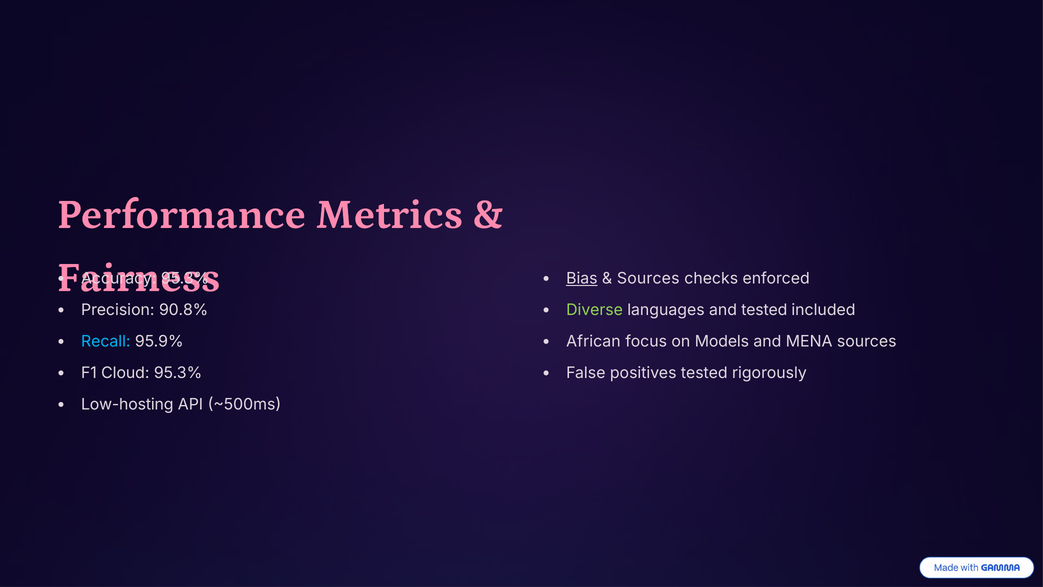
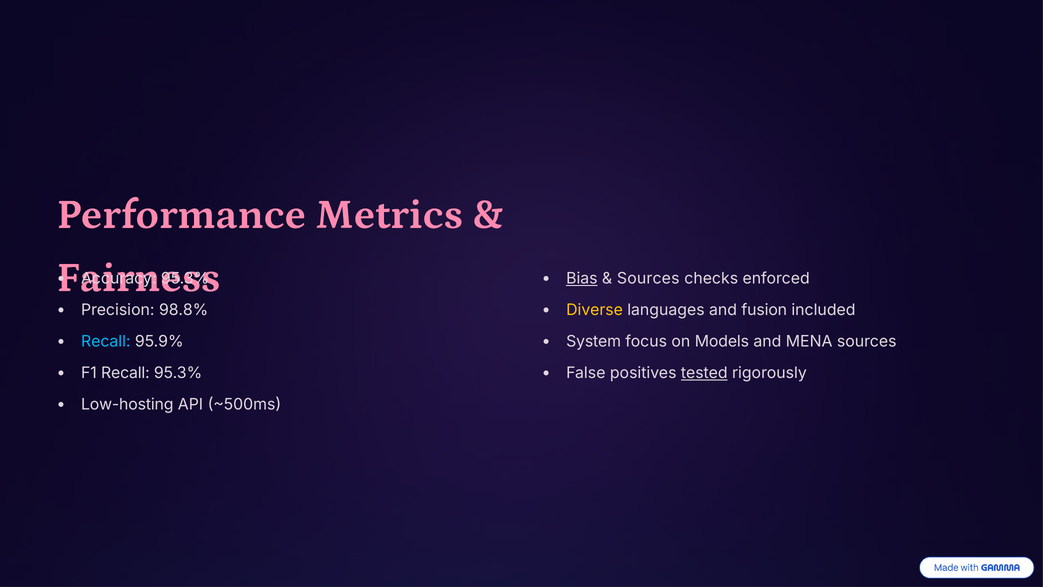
90.8%: 90.8% -> 98.8% (184, 310)
Diverse colour: light green -> yellow (595, 310)
and tested: tested -> fusion (764, 310)
African: African -> System (594, 341)
F1 Cloud: Cloud -> Recall (125, 373)
tested underline: none -> present (704, 373)
